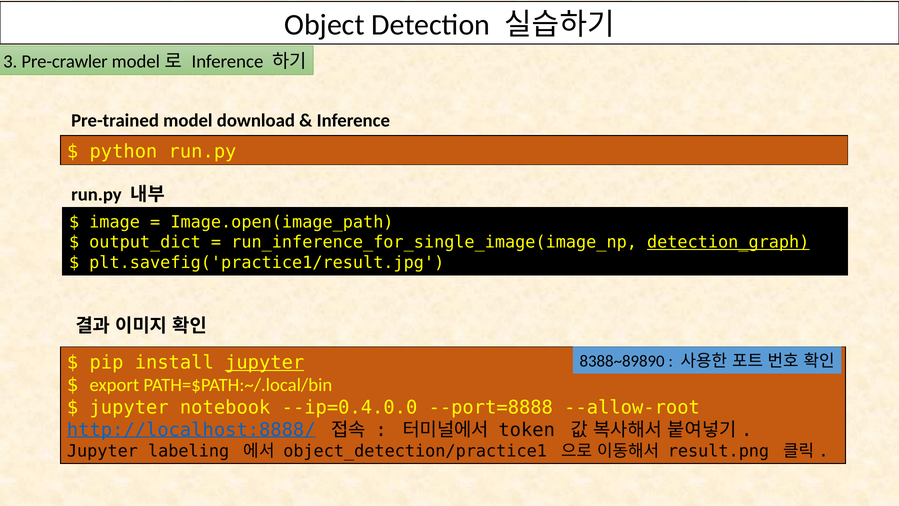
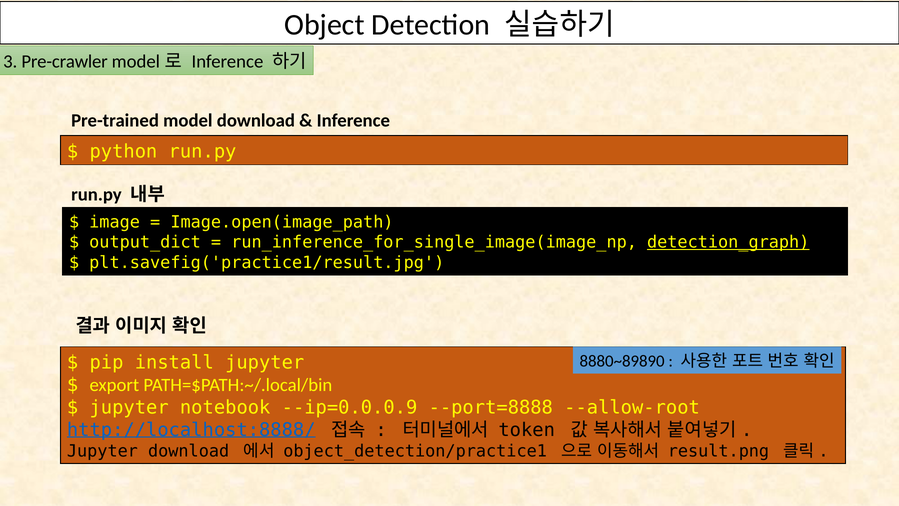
jupyter underline: present -> none (265, 362)
8388~89890: 8388~89890 -> 8880~89890 (622, 361)
--ip=0.4.0.0: --ip=0.4.0.0 -> --ip=0.0.0.9 (350, 407)
Jupyter labeling: labeling -> download (189, 451)
